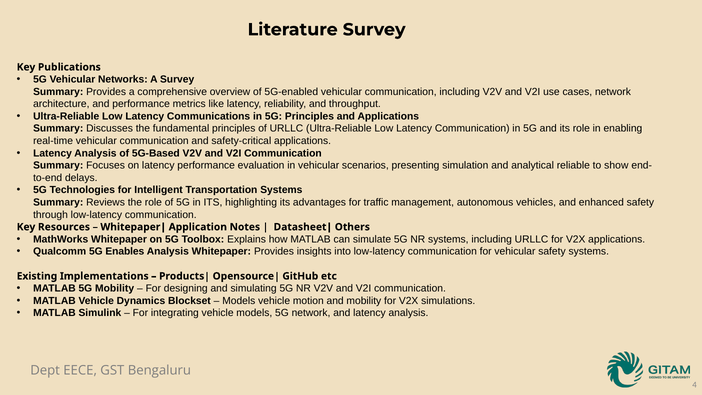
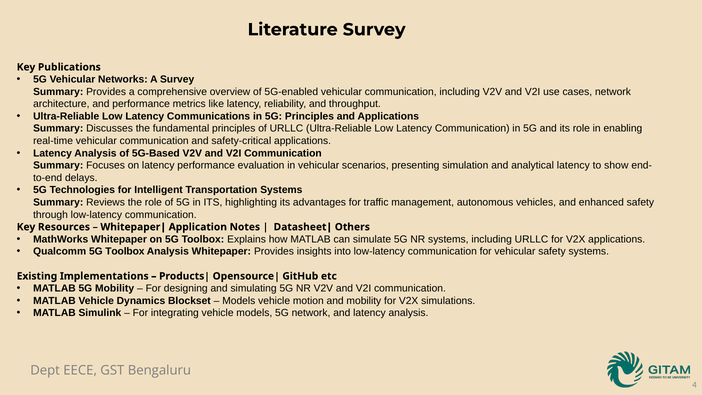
analytical reliable: reliable -> latency (573, 165)
Qualcomm 5G Enables: Enables -> Toolbox (125, 251)
